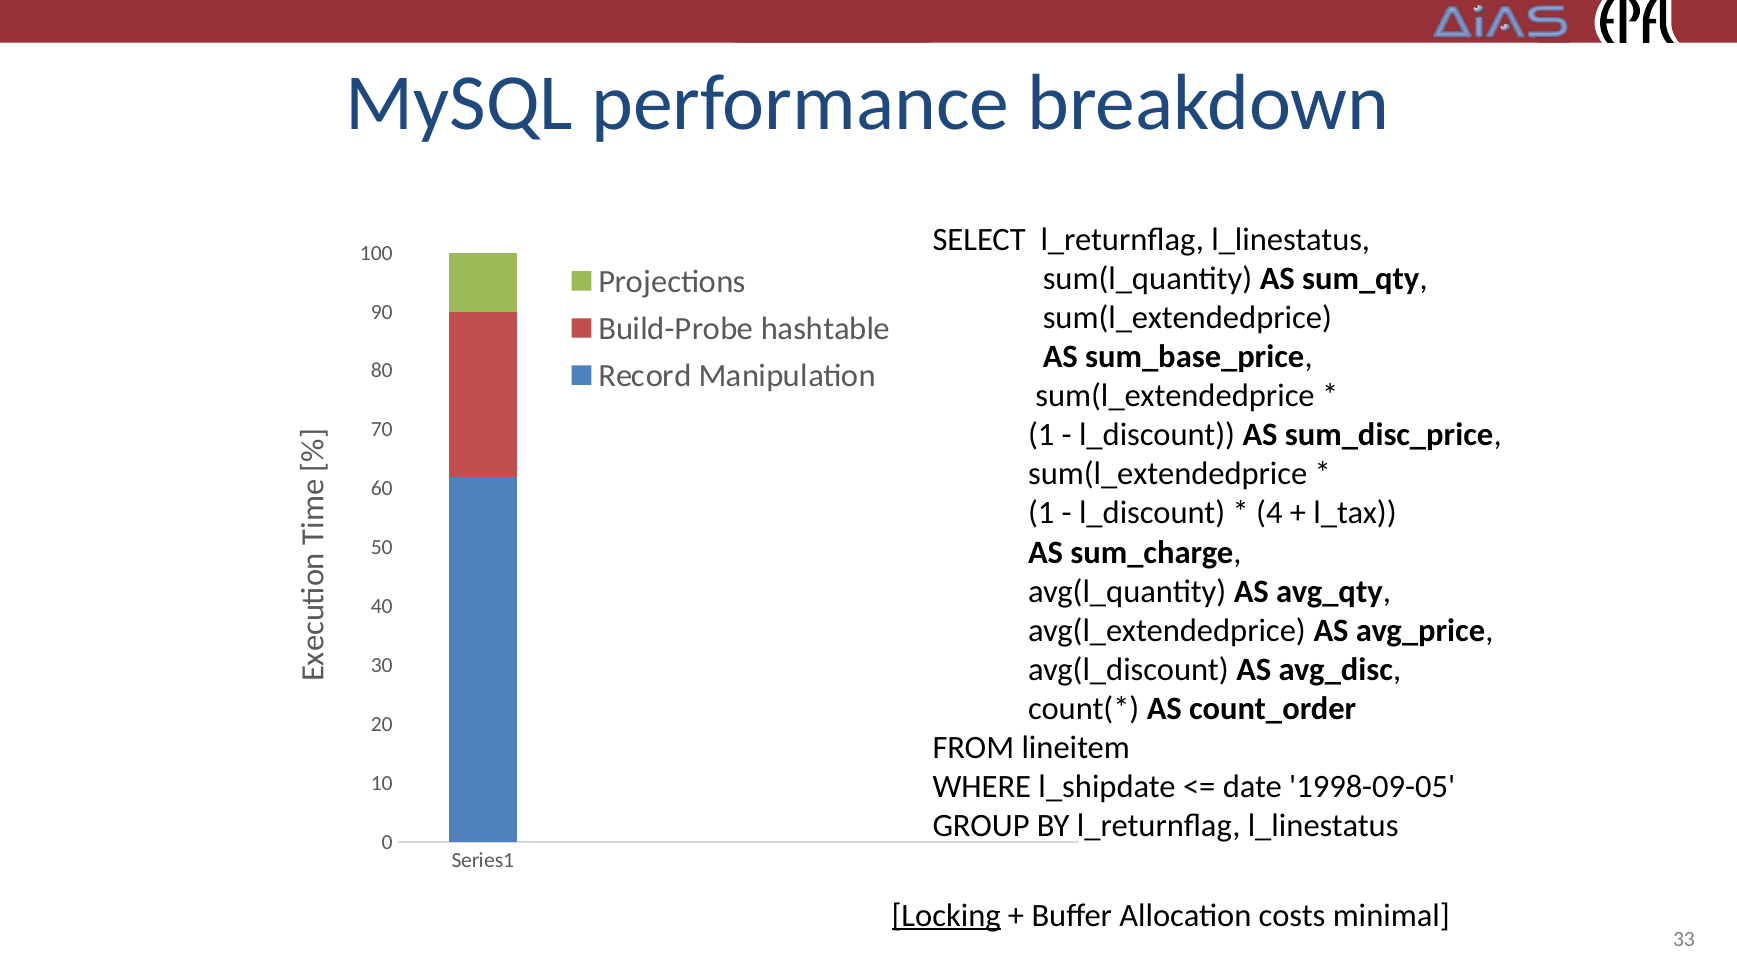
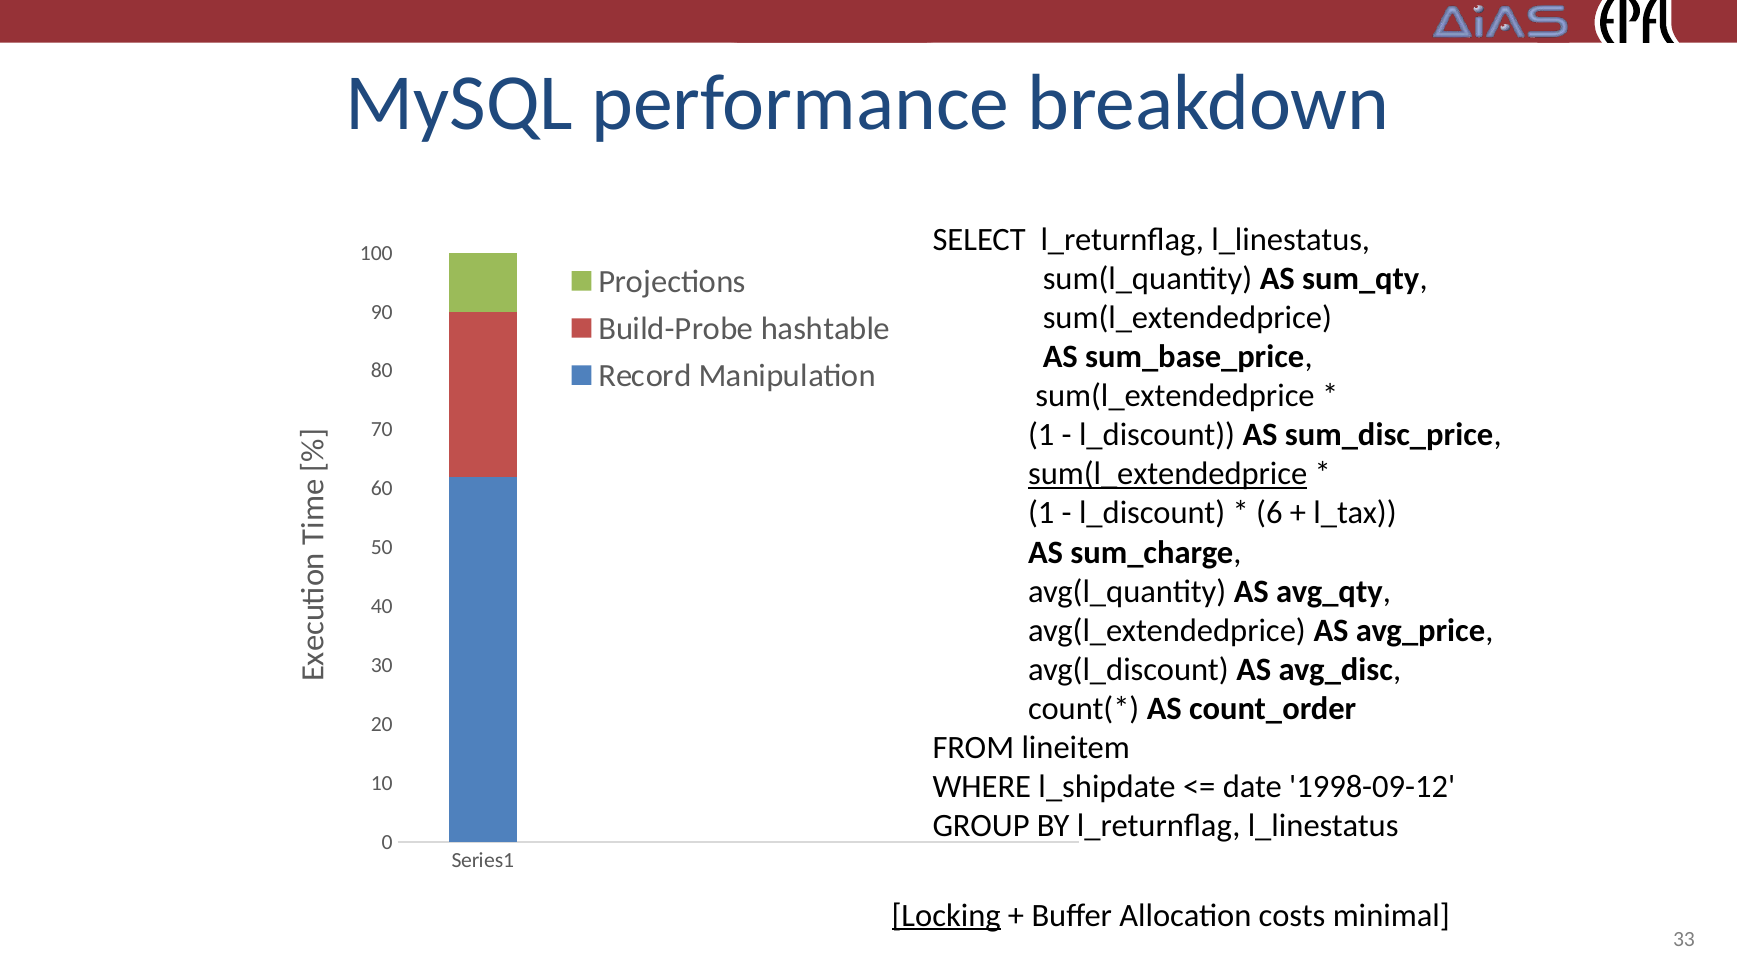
sum(l_extendedprice underline: none -> present (1168, 474)
4: 4 -> 6 (1269, 513)
1998-09-05: 1998-09-05 -> 1998-09-12 (1372, 787)
